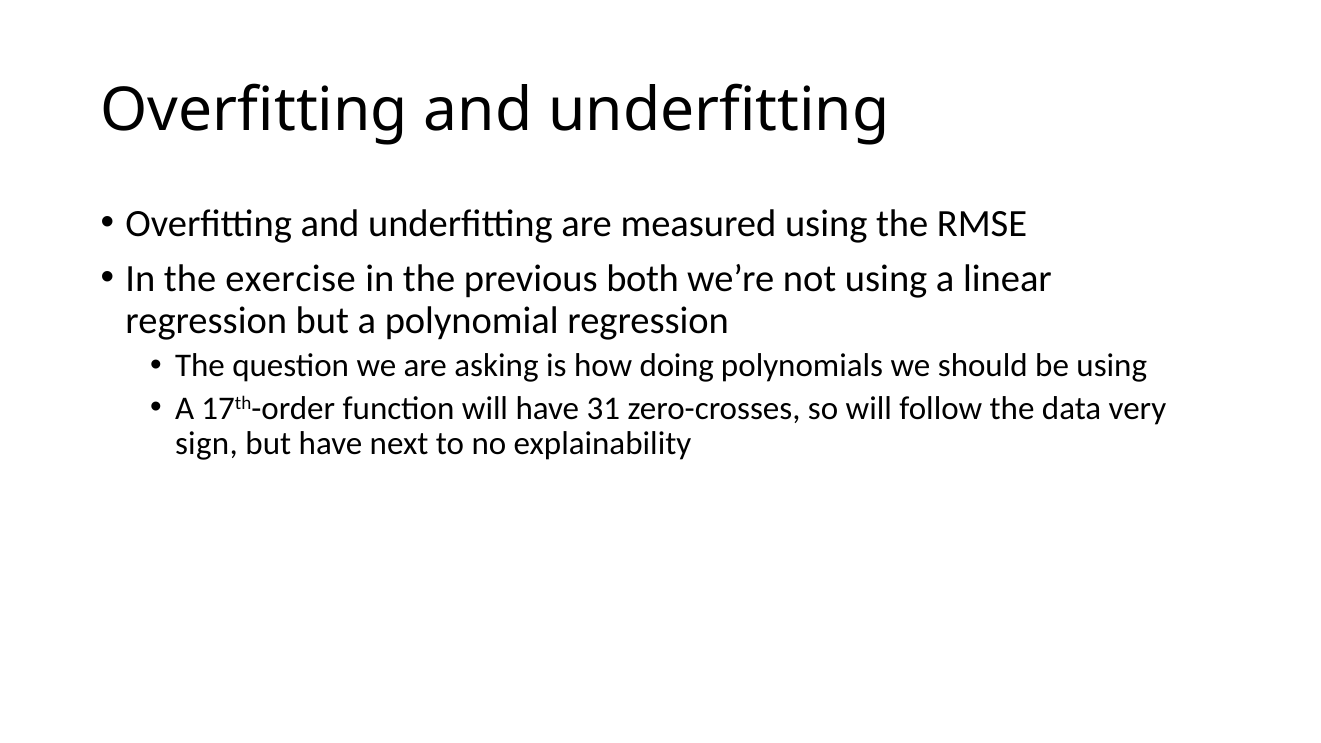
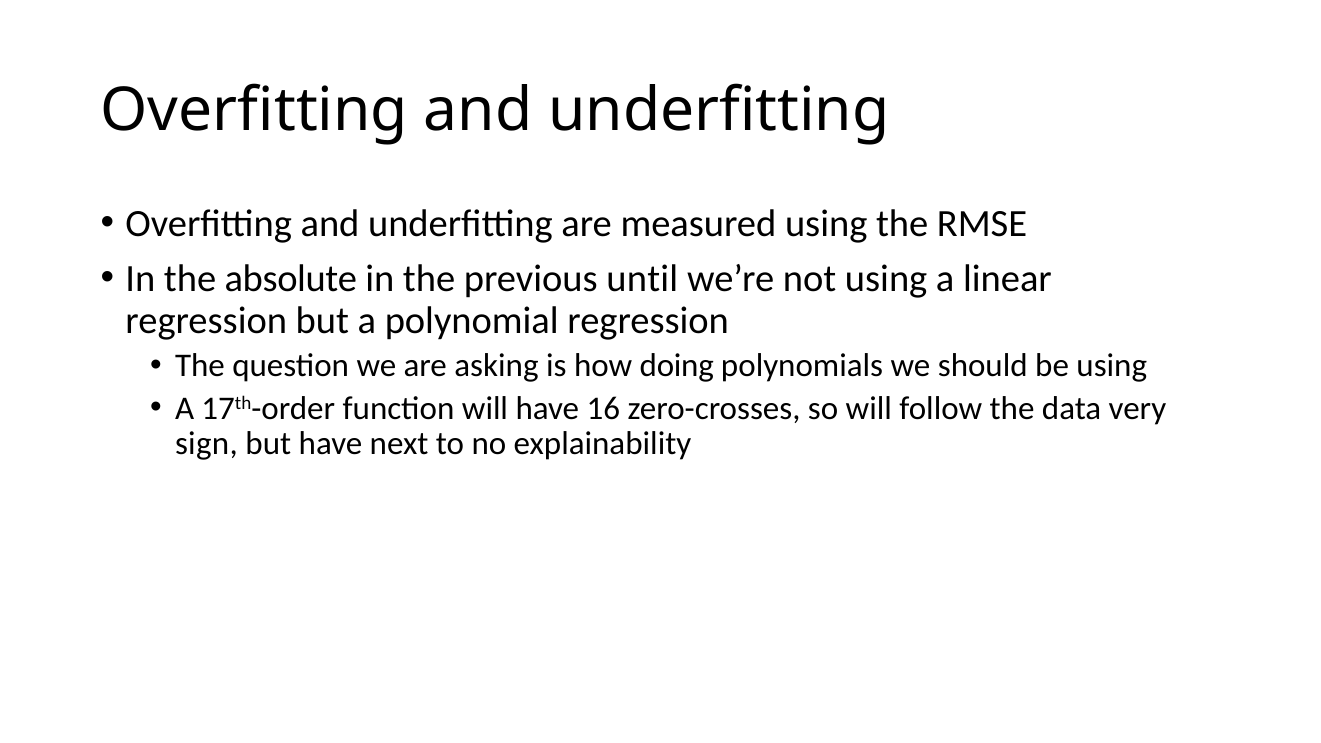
exercise: exercise -> absolute (291, 279)
both: both -> until (642, 279)
31: 31 -> 16 (603, 408)
